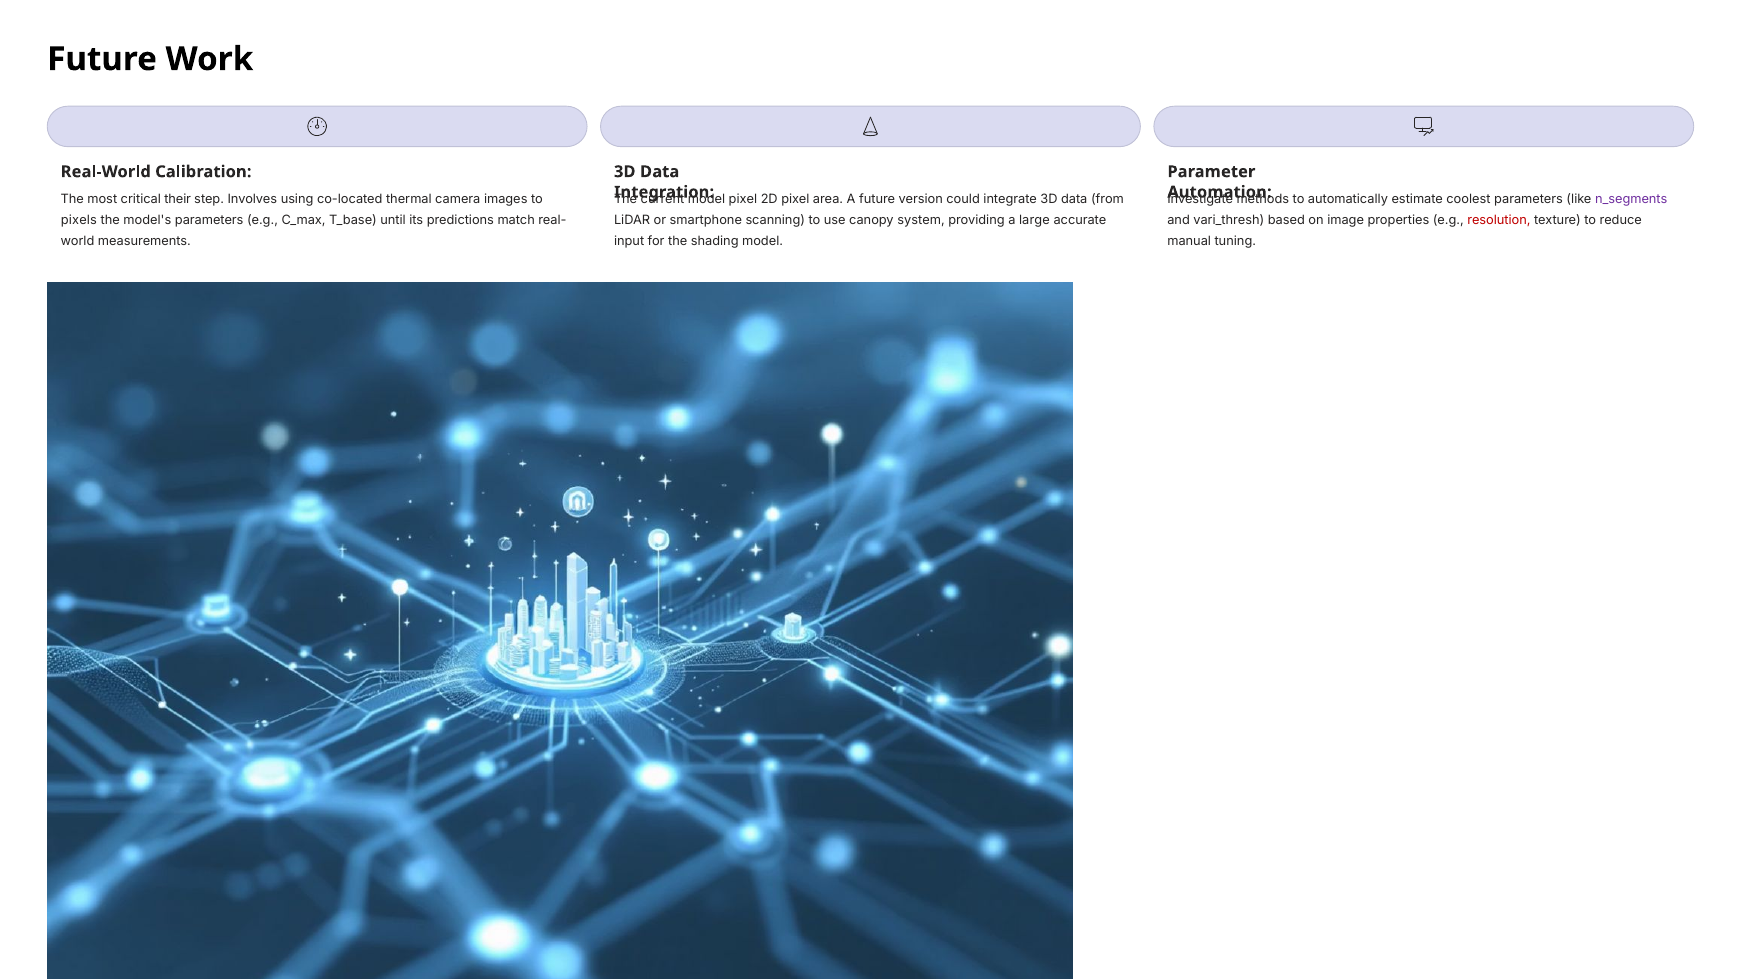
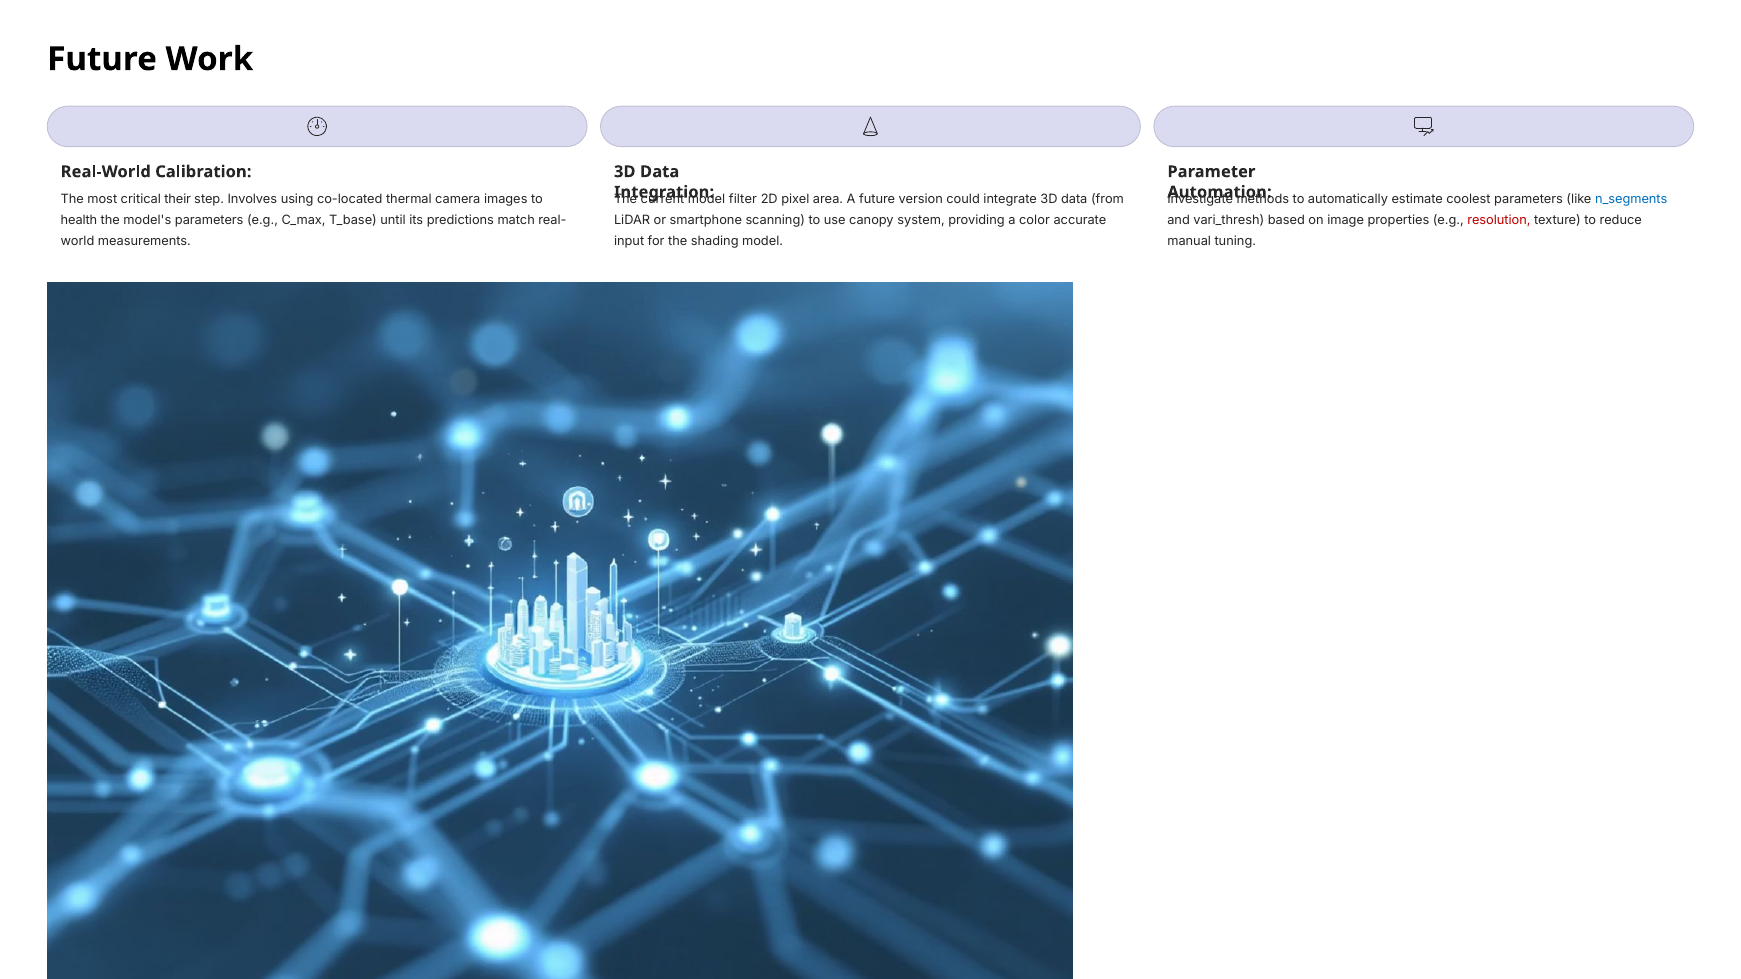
pixel: pixel -> filter (743, 199)
n_segments colour: purple -> blue (1631, 199)
pixels: pixels -> health (79, 220)
large: large -> color (1034, 220)
